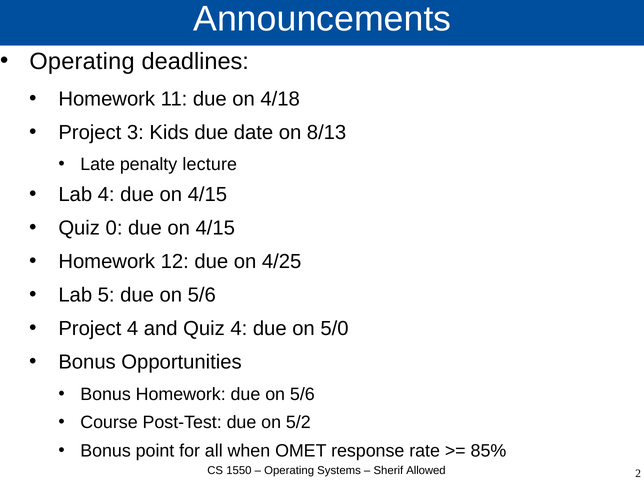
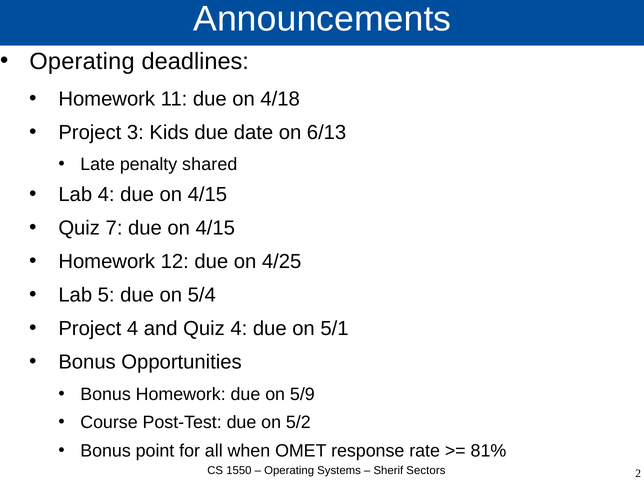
8/13: 8/13 -> 6/13 (327, 133)
lecture: lecture -> shared (210, 165)
0: 0 -> 7 (114, 228)
5 due on 5/6: 5/6 -> 5/4 (202, 295)
5/0: 5/0 -> 5/1 (334, 329)
Homework due on 5/6: 5/6 -> 5/9 (302, 394)
85%: 85% -> 81% (488, 451)
Allowed: Allowed -> Sectors (426, 471)
